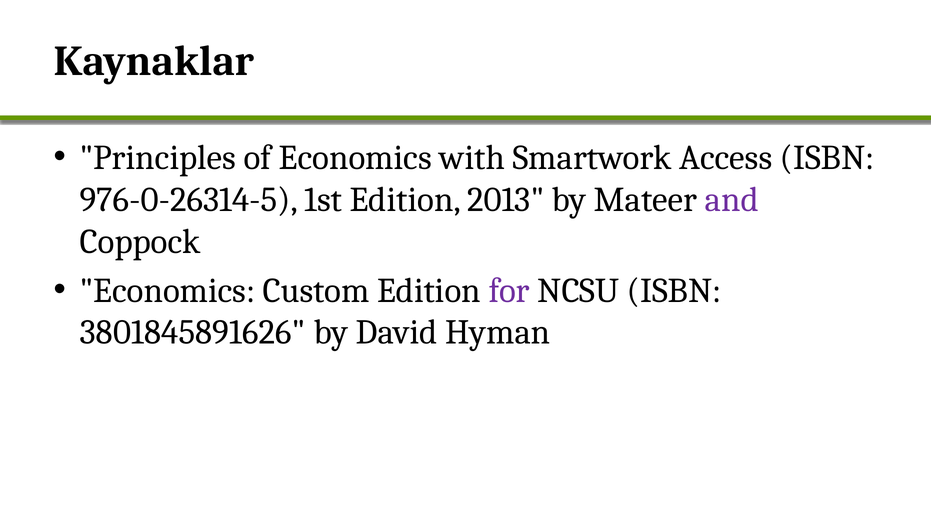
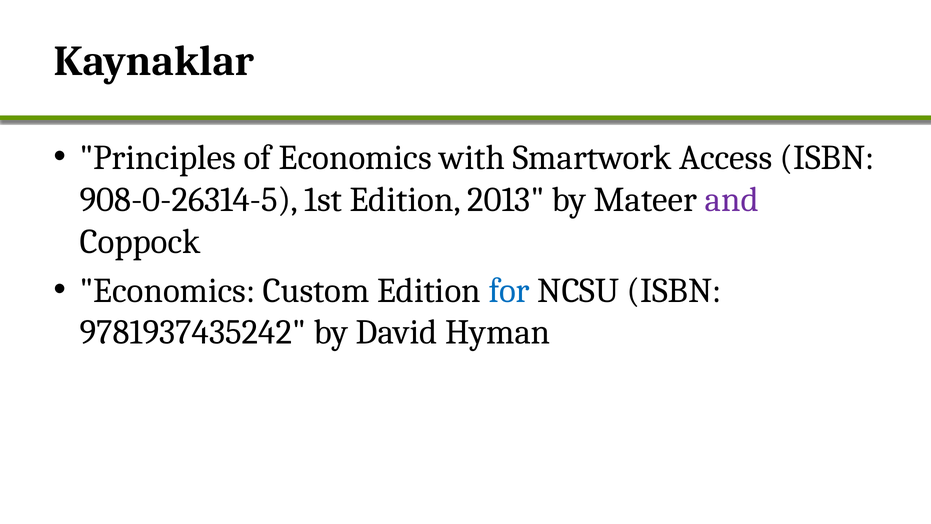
976-0-26314-5: 976-0-26314-5 -> 908-0-26314-5 (189, 200)
for colour: purple -> blue (509, 290)
3801845891626: 3801845891626 -> 9781937435242 (193, 332)
